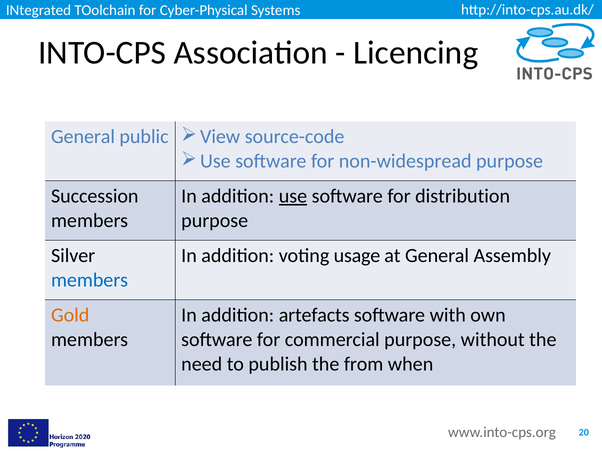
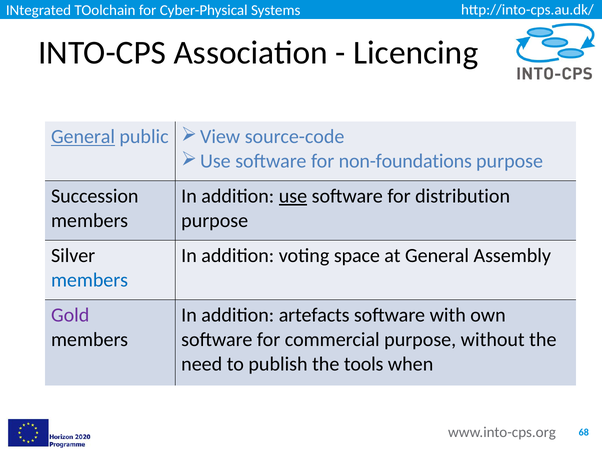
General underline: none -> present (83, 137)
non-widespread: non-widespread -> non-foundations (405, 161)
usage: usage -> space (357, 256)
Gold colour: orange -> purple (70, 315)
from: from -> tools (364, 364)
20: 20 -> 68 (584, 433)
